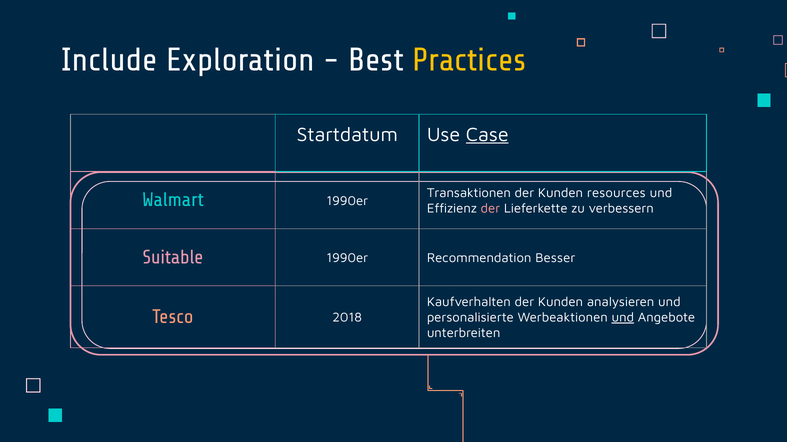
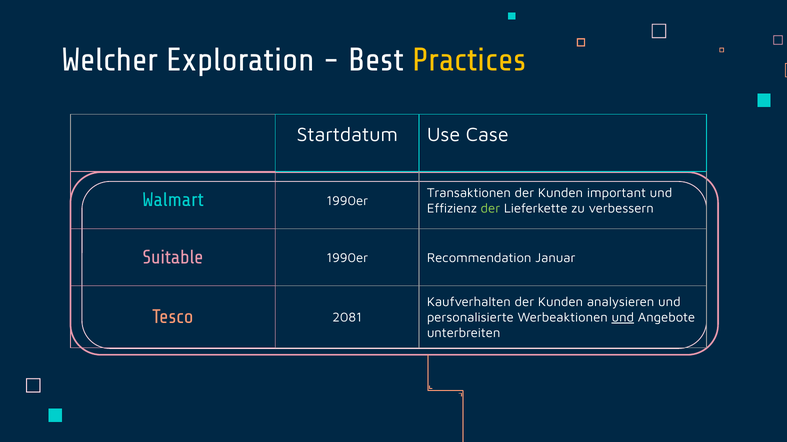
Include: Include -> Welcher (110, 60)
Case underline: present -> none (487, 135)
resources: resources -> important (616, 193)
der colour: pink -> light green (490, 209)
Besser: Besser -> Januar (555, 258)
2018: 2018 -> 2081 (347, 318)
